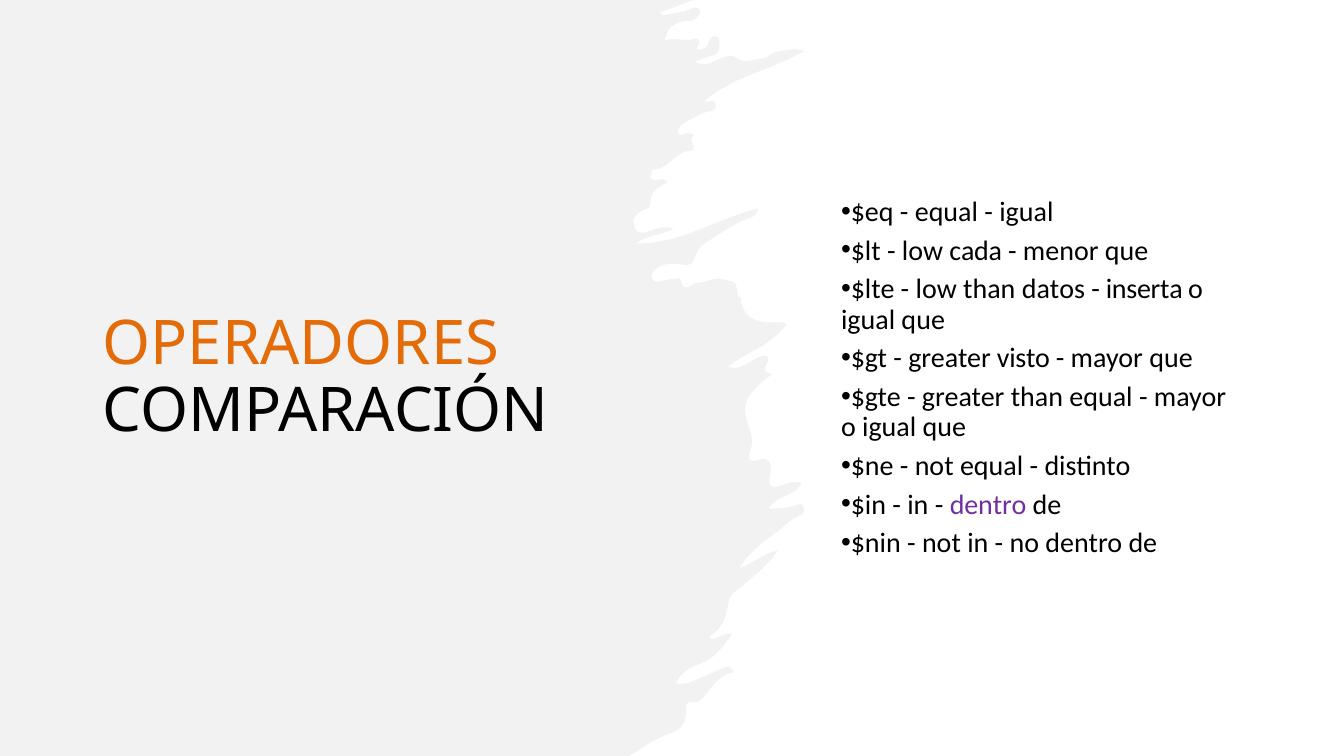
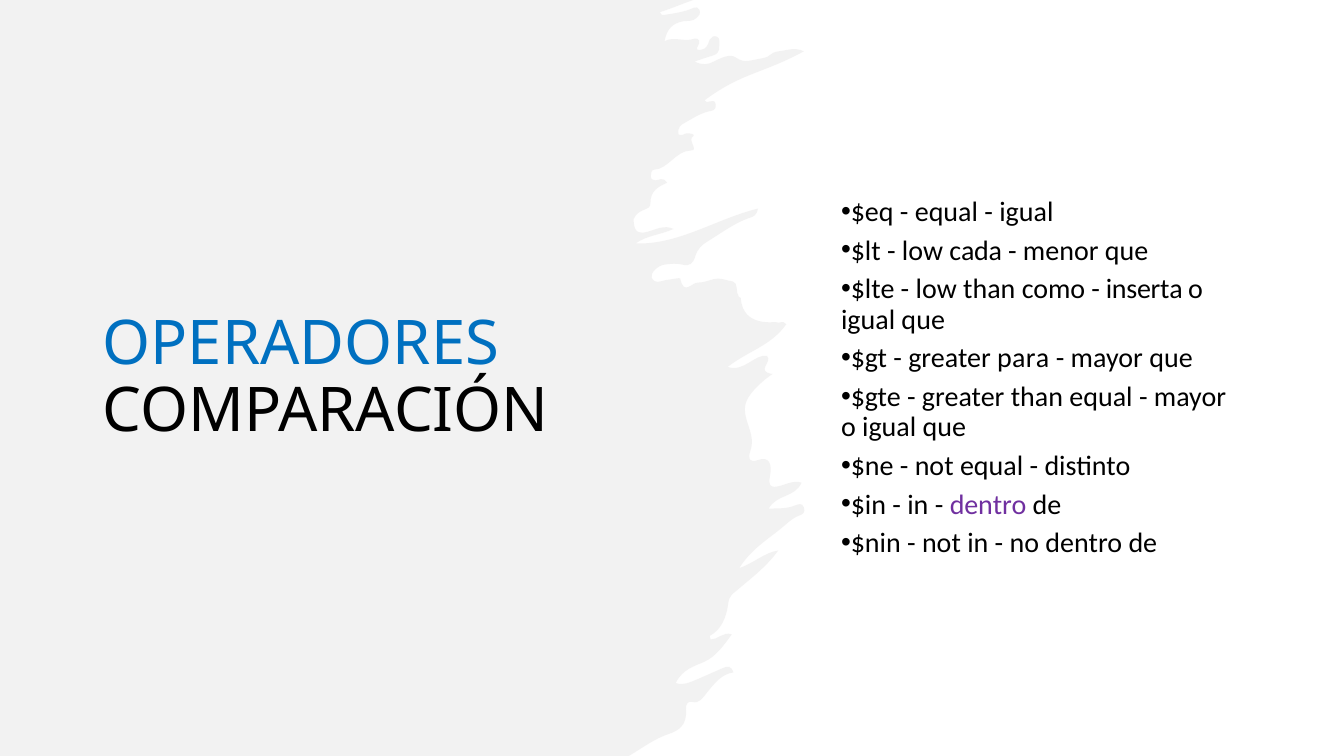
datos: datos -> como (1053, 289)
OPERADORES colour: orange -> blue (301, 344)
visto: visto -> para (1023, 358)
